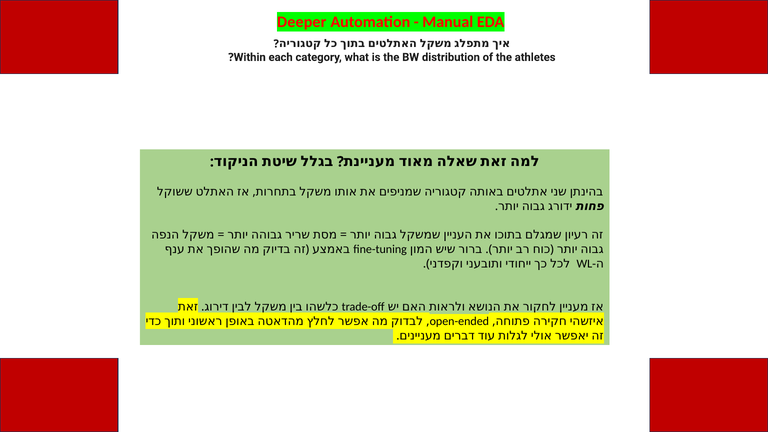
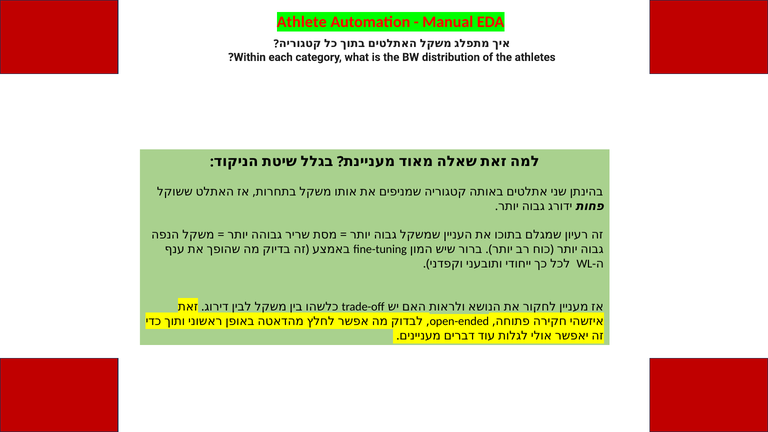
Deeper: Deeper -> Athlete (302, 22)
